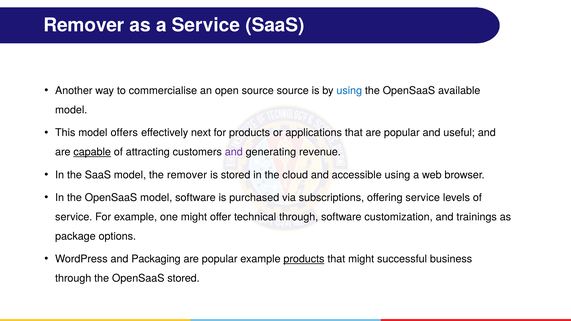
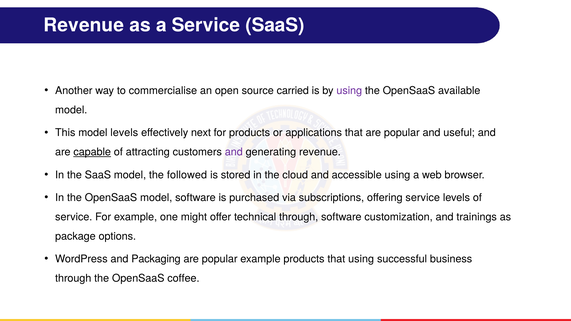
Remover: Remover -> Revenue (84, 25)
source source: source -> carried (293, 91)
using colour: blue -> purple (349, 91)
model offers: offers -> levels (124, 133)
the remover: remover -> followed (187, 175)
products underline: present -> none (304, 259)
that might: might -> using (361, 259)
OpenSaaS stored: stored -> coffee (183, 278)
